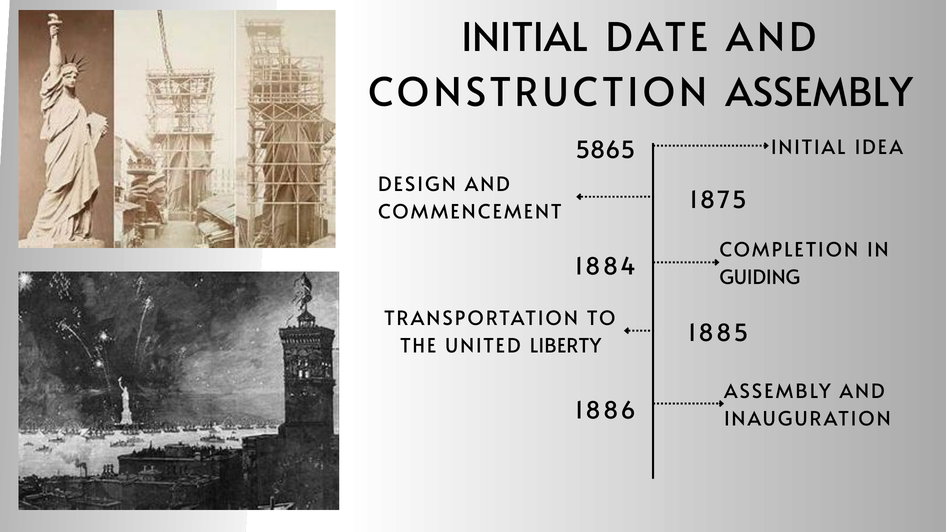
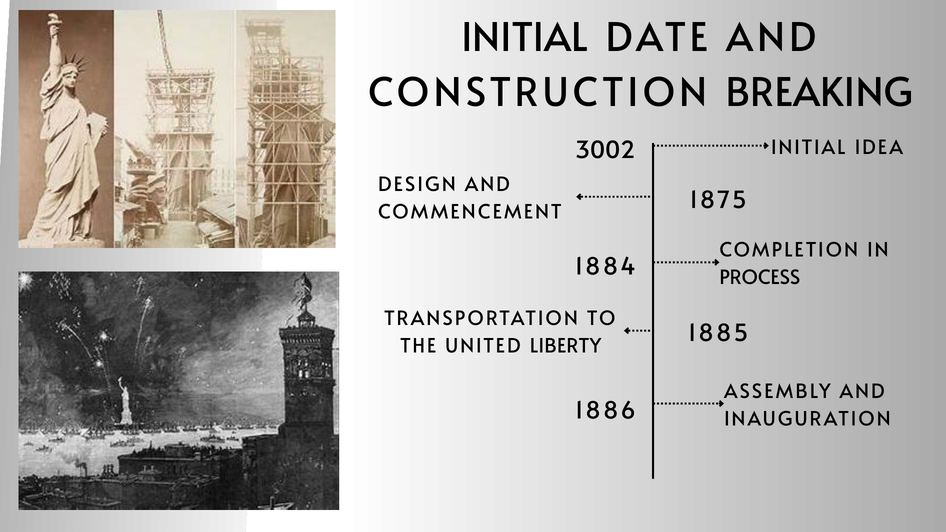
CONSTRUCTION ASSEMBLY: ASSEMBLY -> BREAKING (819, 93)
5865: 5865 -> 3002 (605, 150)
GUIDING: GUIDING -> PROCESS (760, 278)
